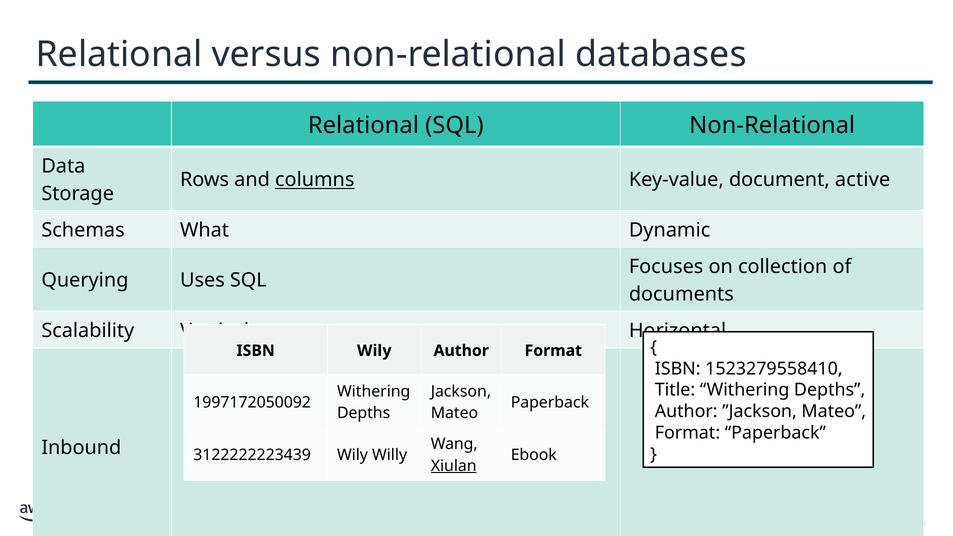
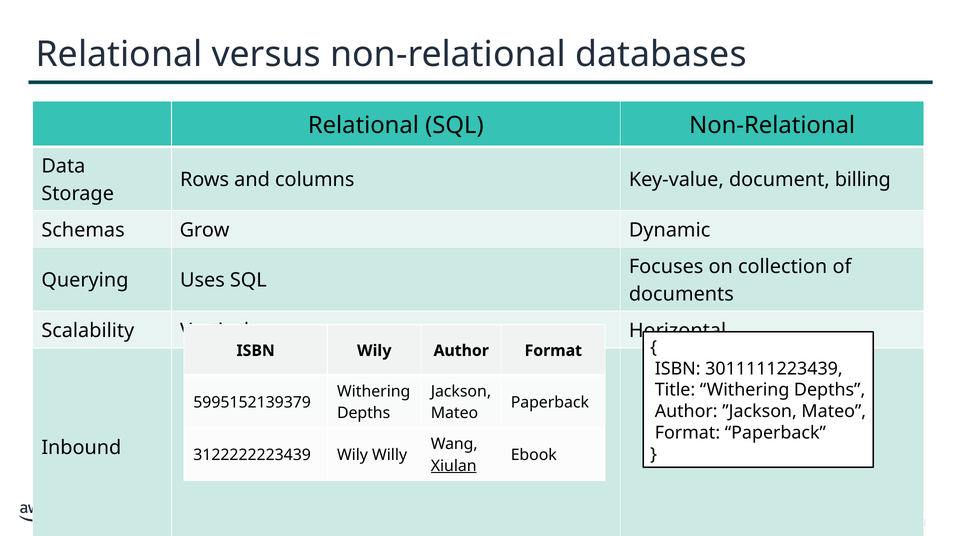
columns underline: present -> none (315, 180)
active: active -> billing (863, 180)
What: What -> Grow (205, 230)
1523279558410: 1523279558410 -> 3011111223439 (774, 369)
1997172050092: 1997172050092 -> 5995152139379 (252, 402)
